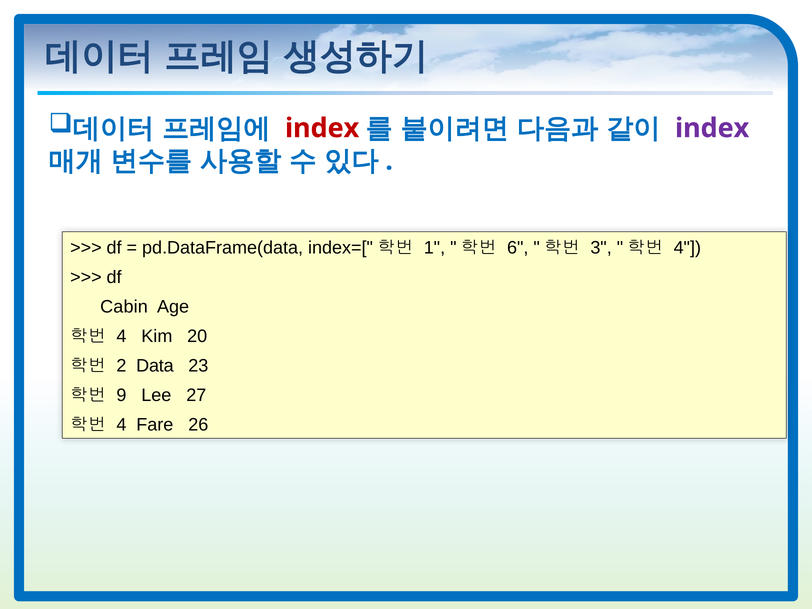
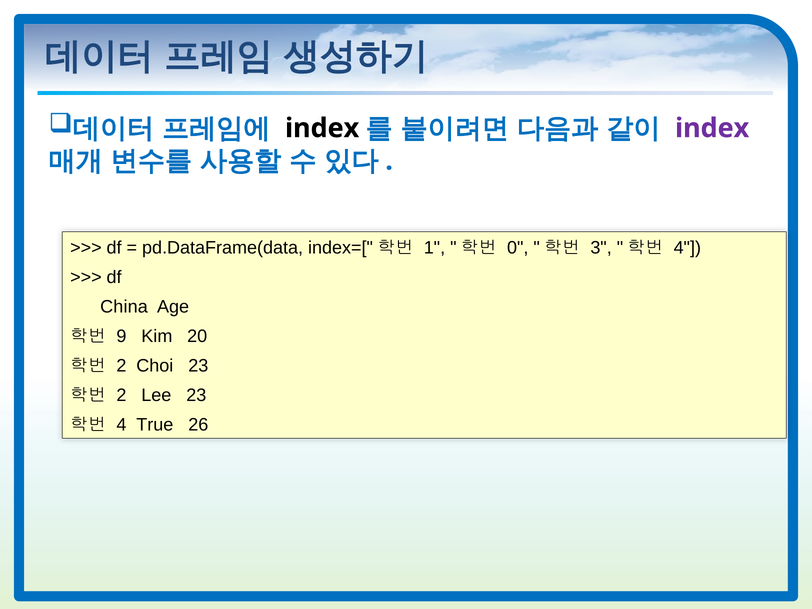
index colour: red -> black (322, 128)
6: 6 -> 0 (518, 248)
Cabin: Cabin -> China (124, 307)
4: 4 -> 9 (122, 336)
Data: Data -> Choi (155, 366)
9: 9 -> 2 (122, 395)
Lee 27: 27 -> 23 (196, 395)
Fare: Fare -> True (155, 425)
